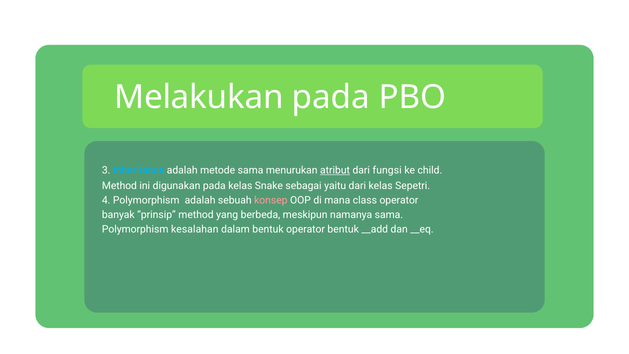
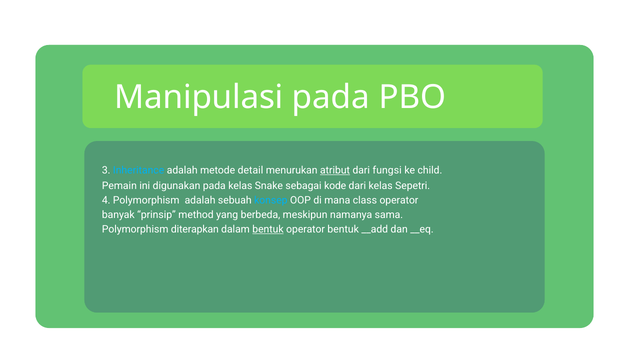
Melakukan: Melakukan -> Manipulasi (199, 97)
metode sama: sama -> detail (251, 170)
Method: Method -> Pemain (119, 186)
yaitu: yaitu -> kode (335, 186)
konsep colour: pink -> light blue (271, 200)
kesalahan: kesalahan -> diterapkan (195, 229)
bentuk underline: none -> present (268, 229)
